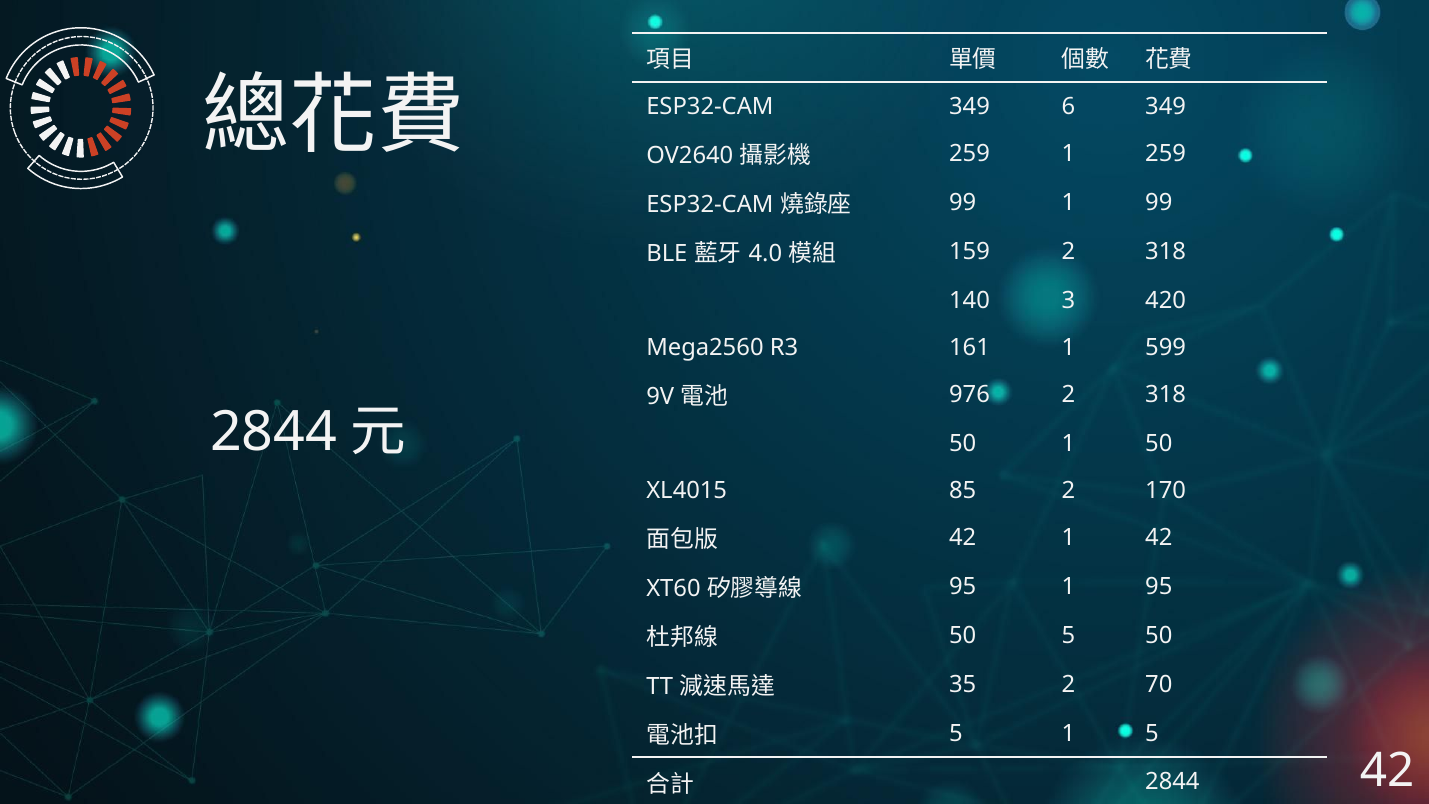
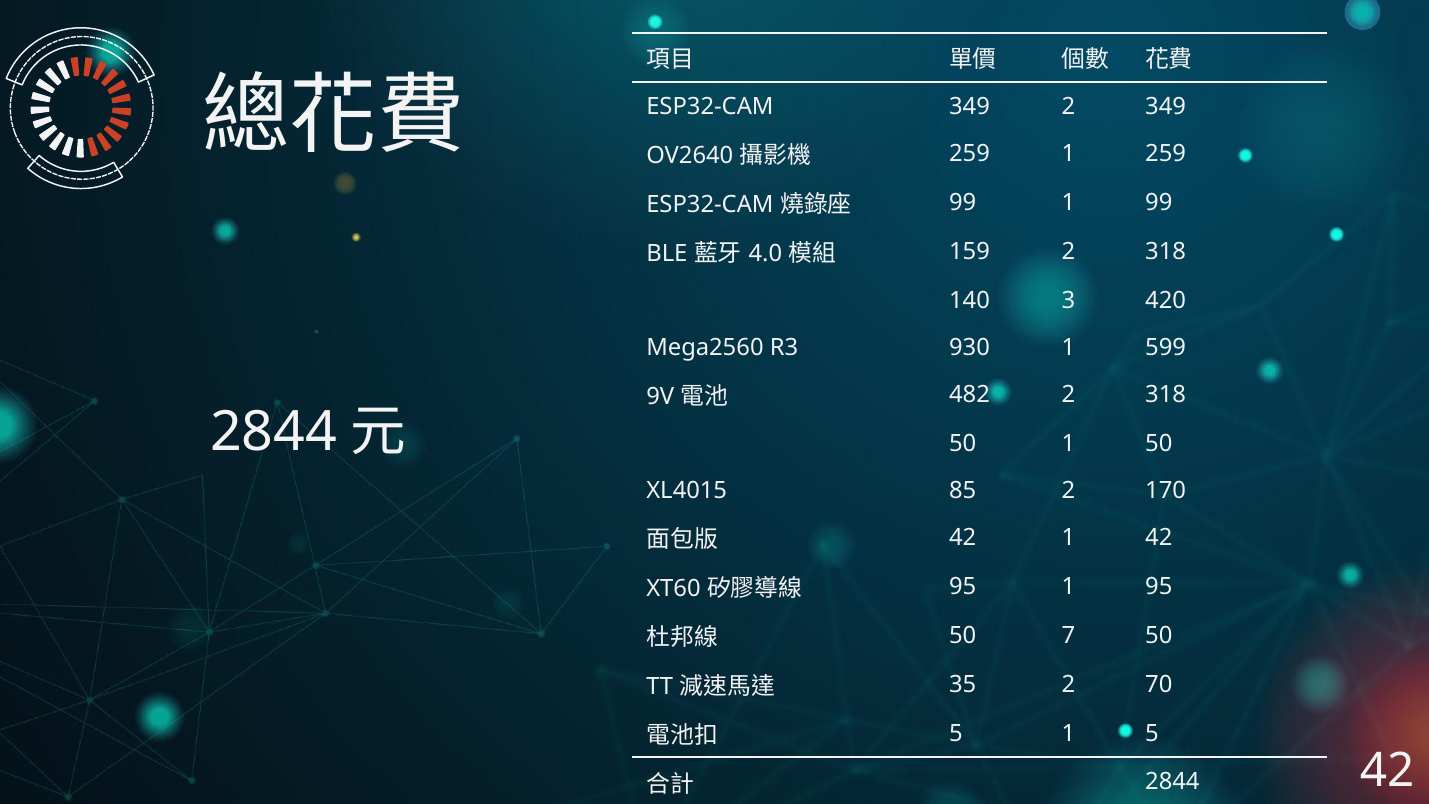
349 6: 6 -> 2 (1068, 106)
161: 161 -> 930 (970, 347)
976: 976 -> 482 (970, 394)
50 5: 5 -> 7 (1068, 635)
